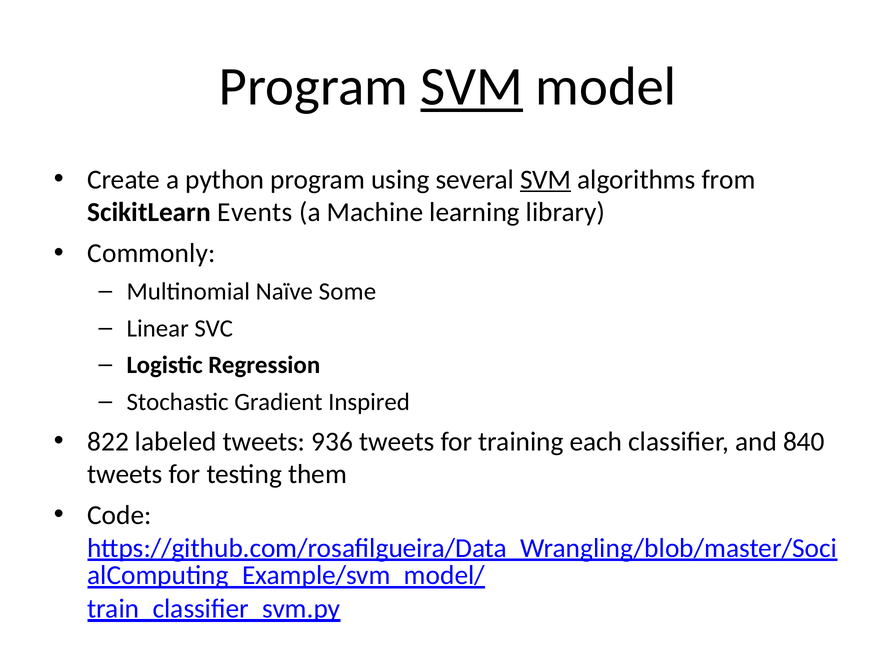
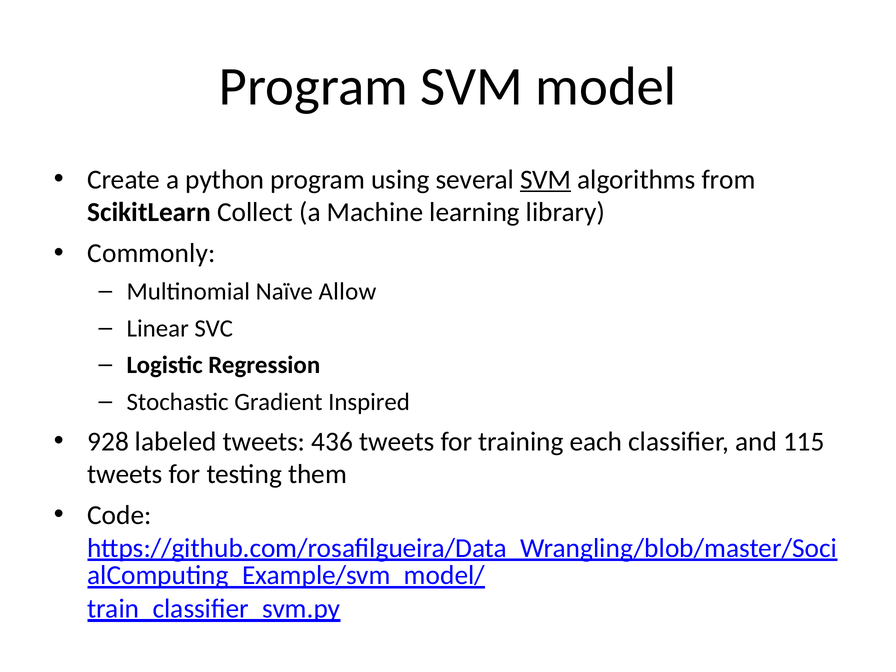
SVM underline: present -> none (472, 87)
Events: Events -> Collect (255, 212)
Some: Some -> Allow (347, 291)
822: 822 -> 928 (108, 442)
936: 936 -> 436 (332, 442)
840: 840 -> 115 (804, 442)
